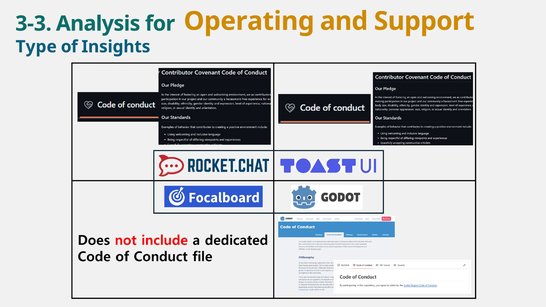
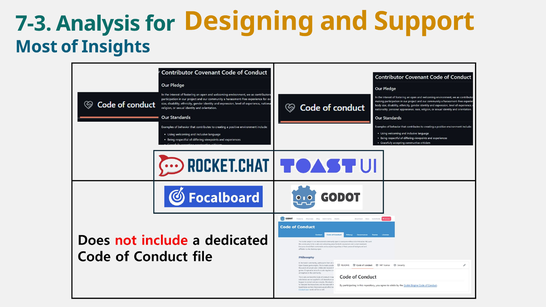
Operating: Operating -> Designing (249, 21)
3-3: 3-3 -> 7-3 (33, 24)
Type: Type -> Most (36, 47)
